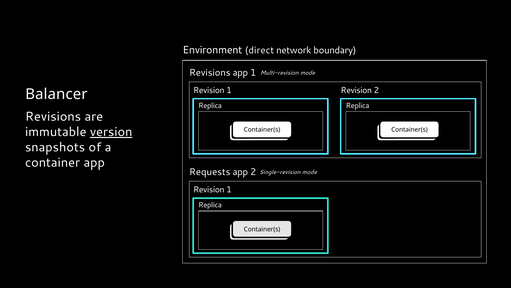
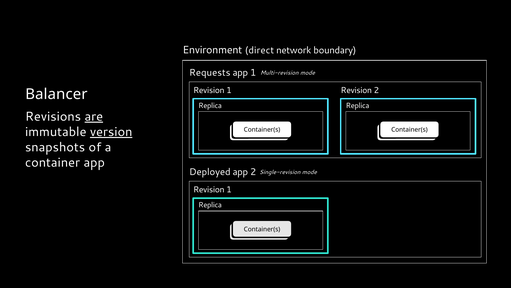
Revisions: Revisions -> Requests (210, 73)
are underline: none -> present (94, 116)
Requests: Requests -> Deployed (210, 172)
